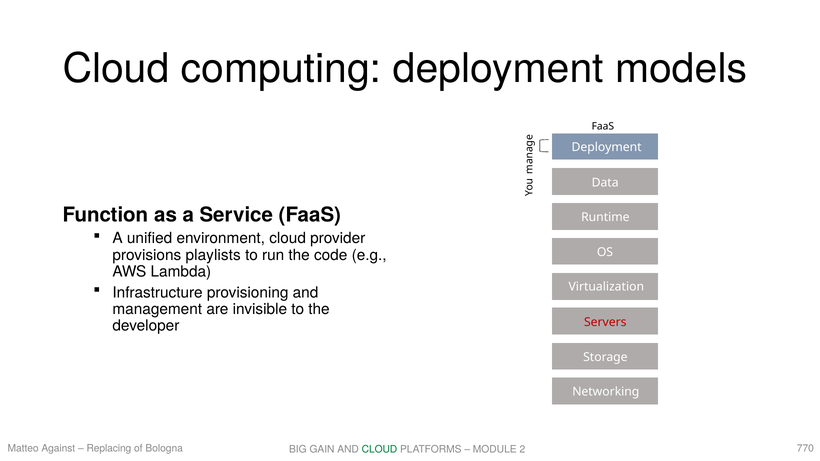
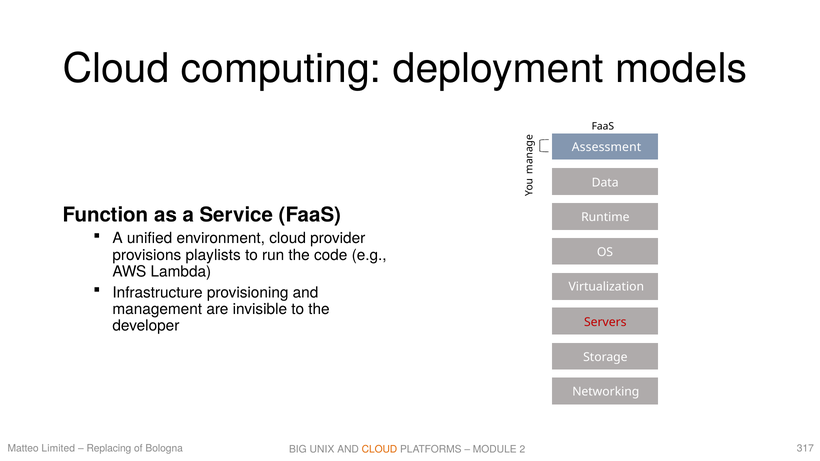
Deployment: Deployment -> Assessment (606, 147)
Against: Against -> Limited (58, 448)
770: 770 -> 317 (805, 448)
GAIN: GAIN -> UNIX (322, 450)
CLOUD colour: green -> orange (379, 450)
